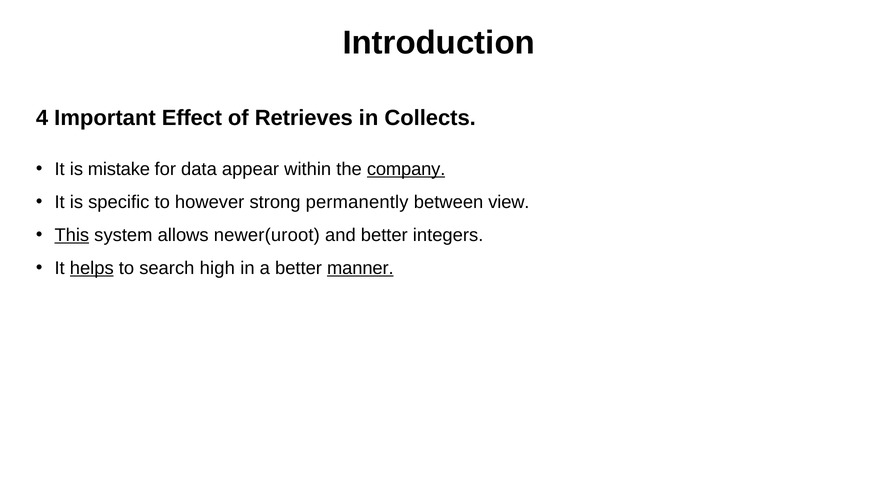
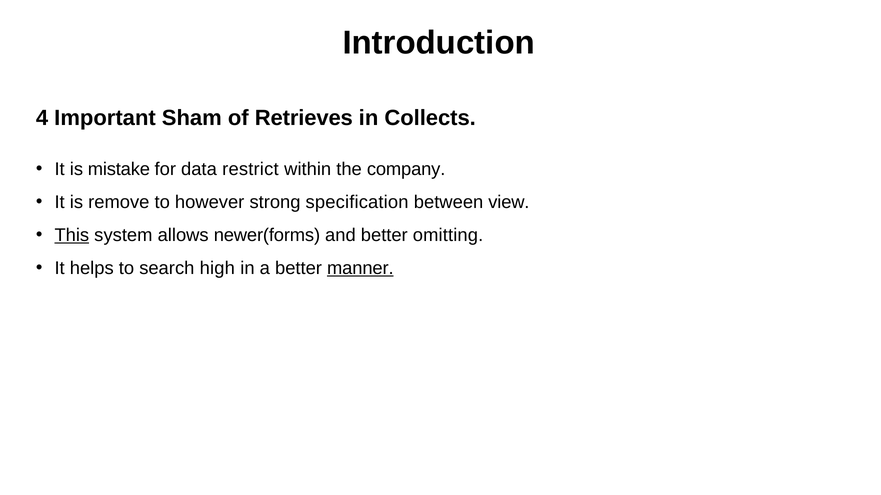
Effect: Effect -> Sham (192, 118)
appear: appear -> restrict (250, 169)
company underline: present -> none (406, 169)
specific: specific -> remove (119, 202)
permanently: permanently -> specification (357, 202)
newer(uroot: newer(uroot -> newer(forms (267, 235)
integers: integers -> omitting (448, 235)
helps underline: present -> none (92, 269)
